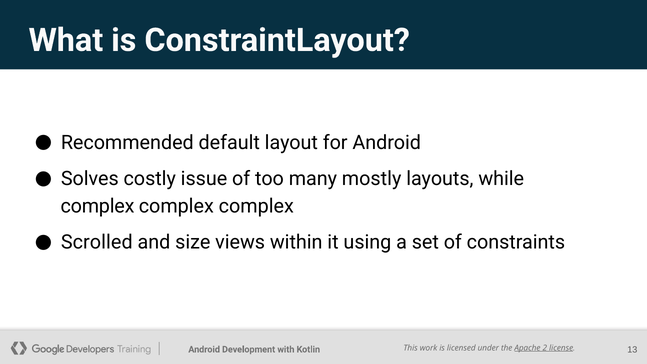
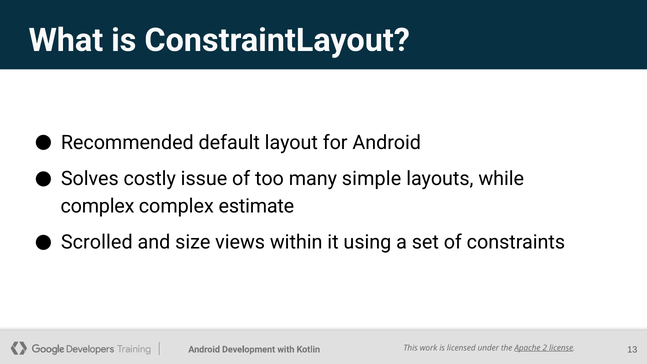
mostly: mostly -> simple (372, 179)
complex: complex -> estimate (256, 206)
